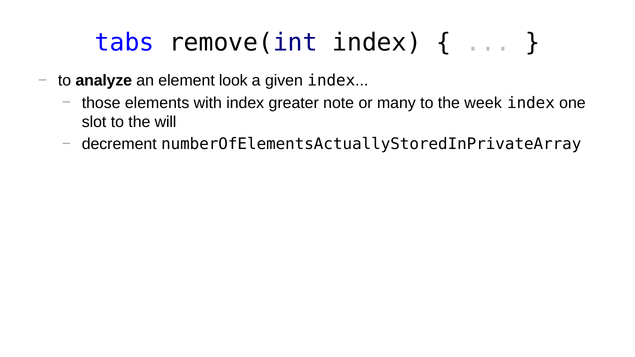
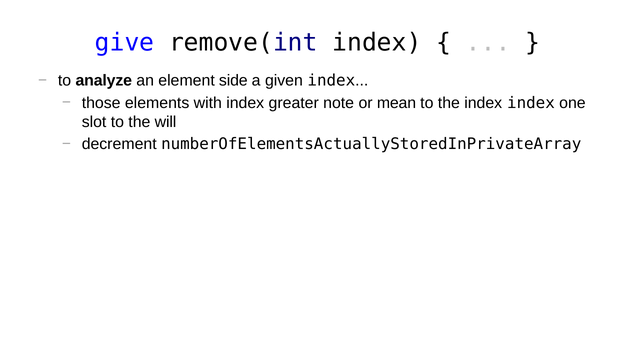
tabs: tabs -> give (125, 43)
look: look -> side (233, 81)
many: many -> mean (396, 103)
the week: week -> index (483, 103)
